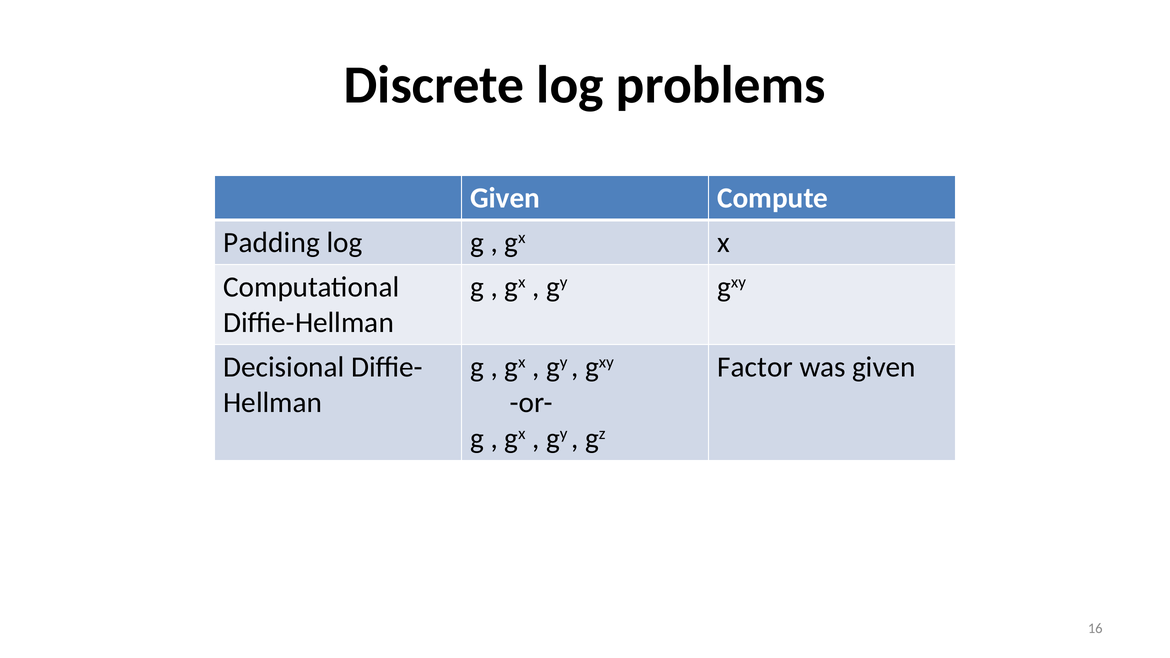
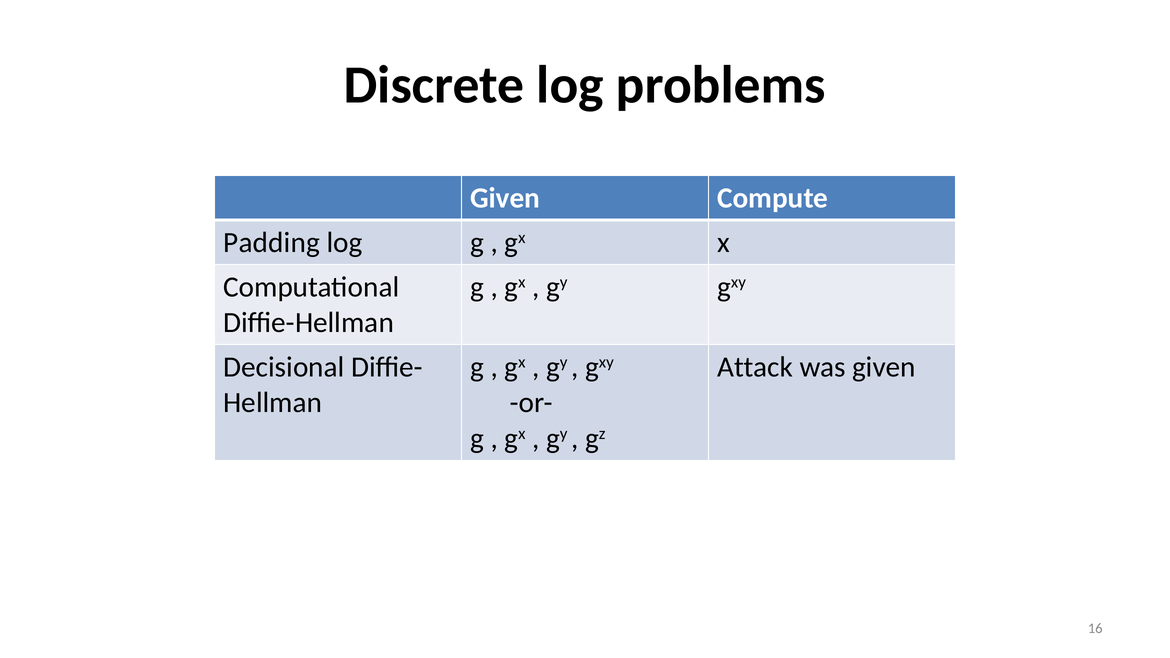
Factor: Factor -> Attack (755, 367)
